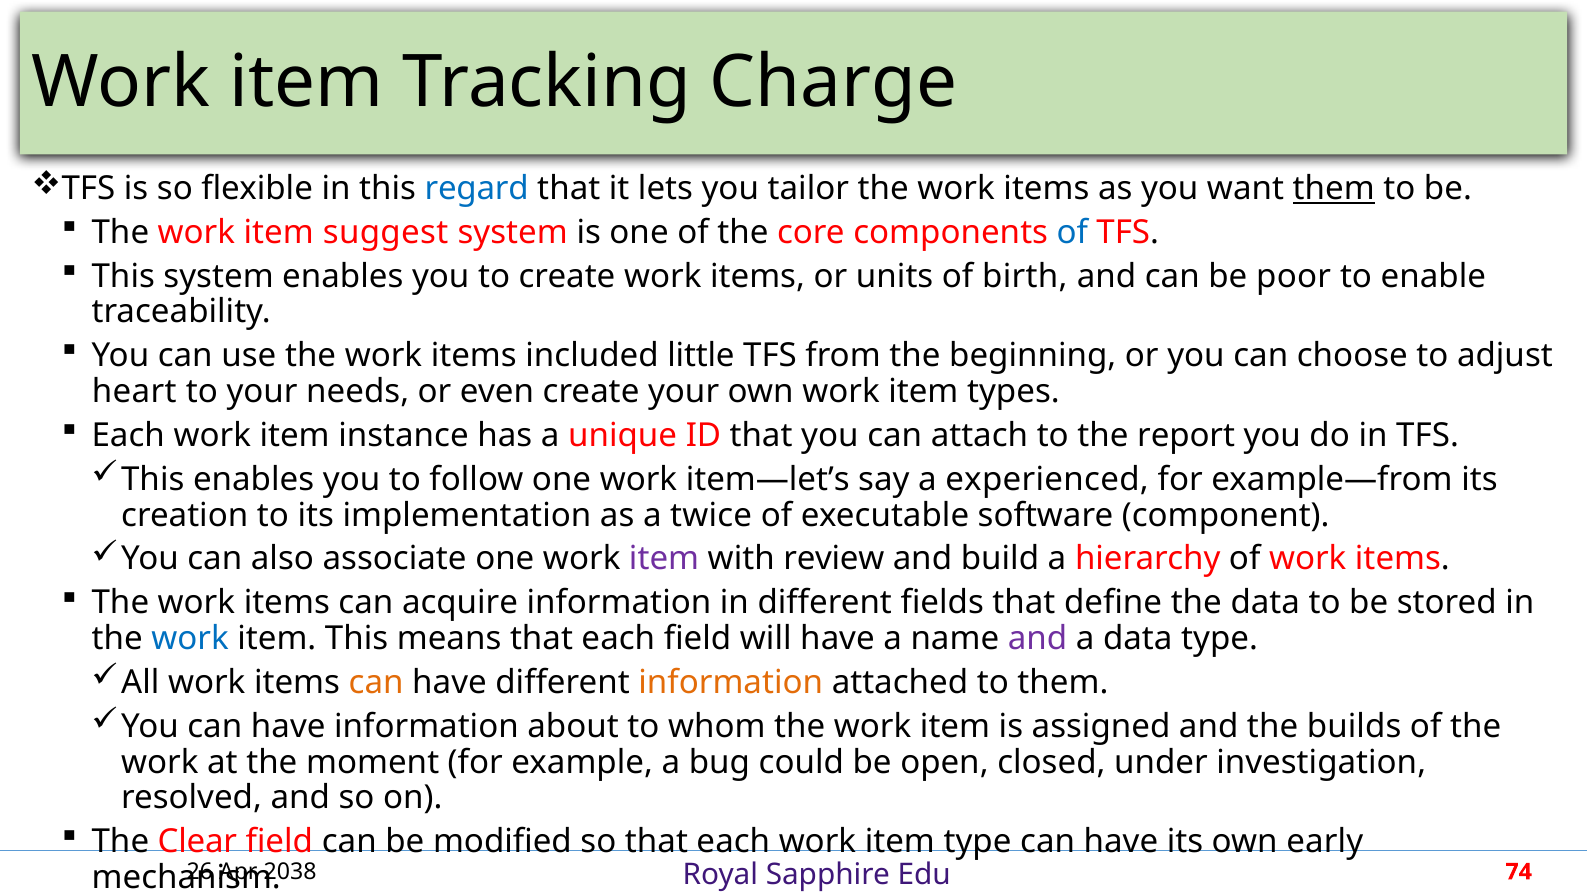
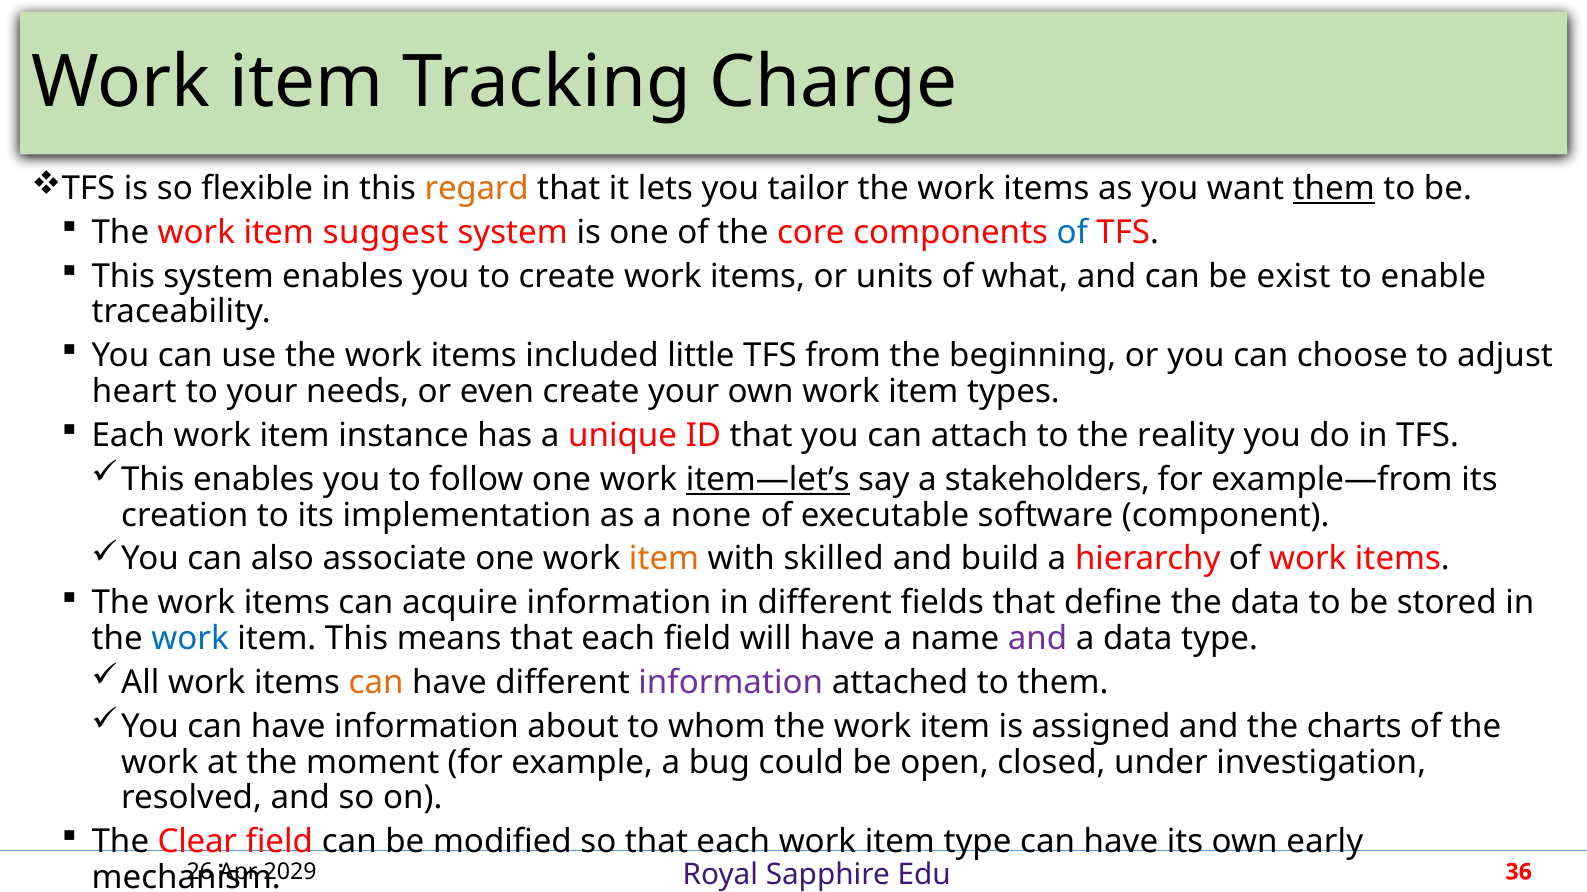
regard colour: blue -> orange (477, 189)
birth: birth -> what (1025, 277)
poor: poor -> exist (1294, 277)
report: report -> reality (1186, 436)
item—let’s underline: none -> present (768, 480)
experienced: experienced -> stakeholders (1047, 480)
twice: twice -> none (711, 516)
item colour: purple -> orange (664, 559)
review: review -> skilled (834, 559)
information colour: orange -> purple (731, 683)
builds: builds -> charts (1354, 727)
2038: 2038 -> 2029 (290, 873)
74: 74 -> 36 (1519, 873)
